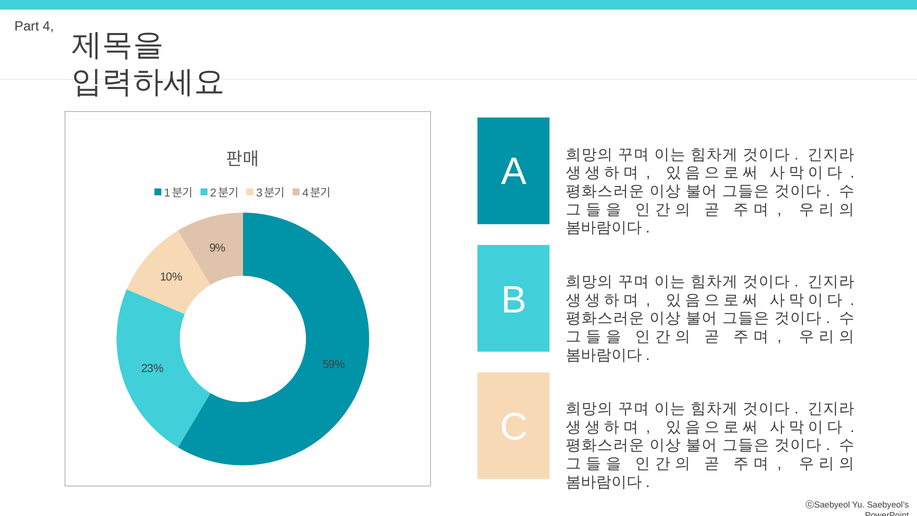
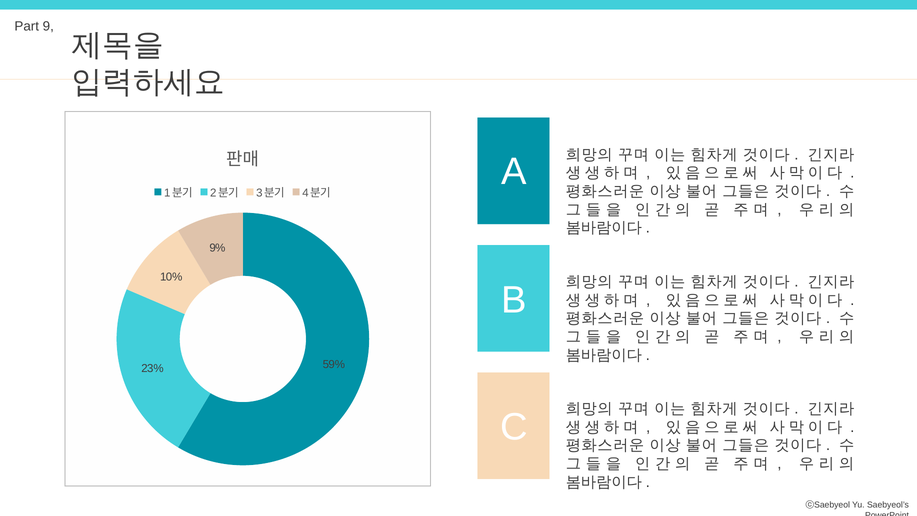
4: 4 -> 9 (48, 26)
